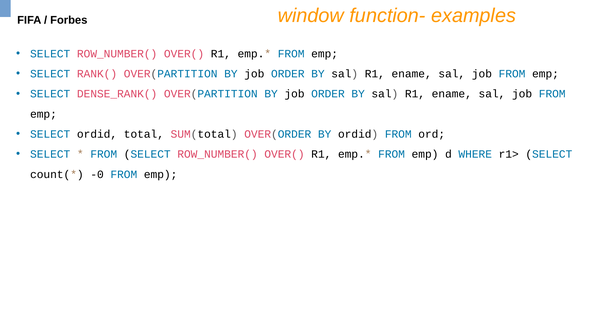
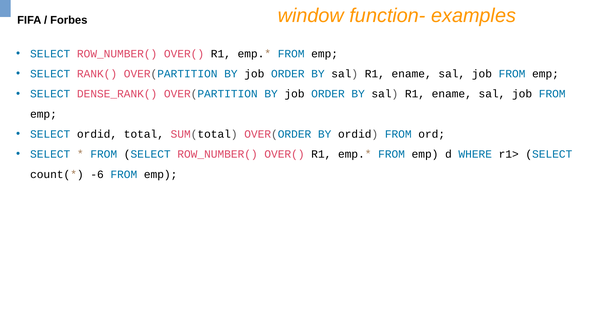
-0: -0 -> -6 (97, 174)
